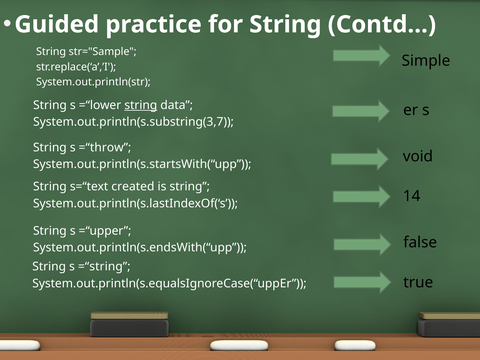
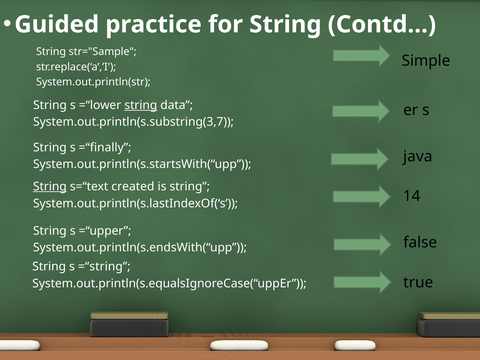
=“throw: =“throw -> =“finally (105, 147)
void: void -> java (418, 156)
String underline: none -> present (50, 187)
